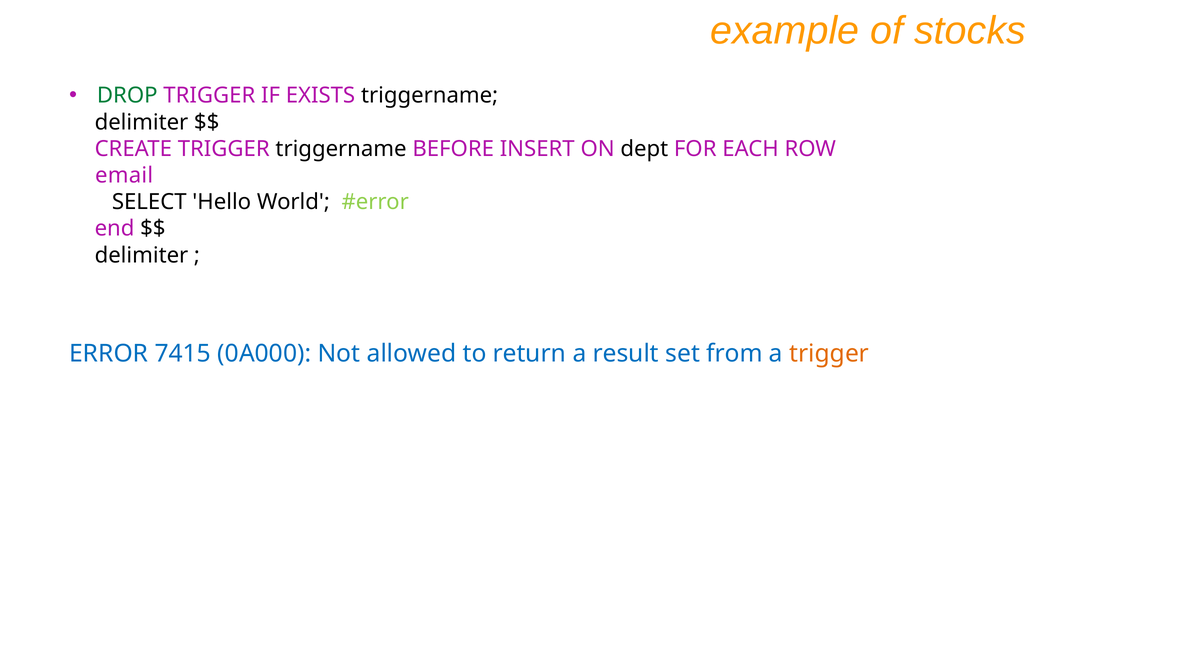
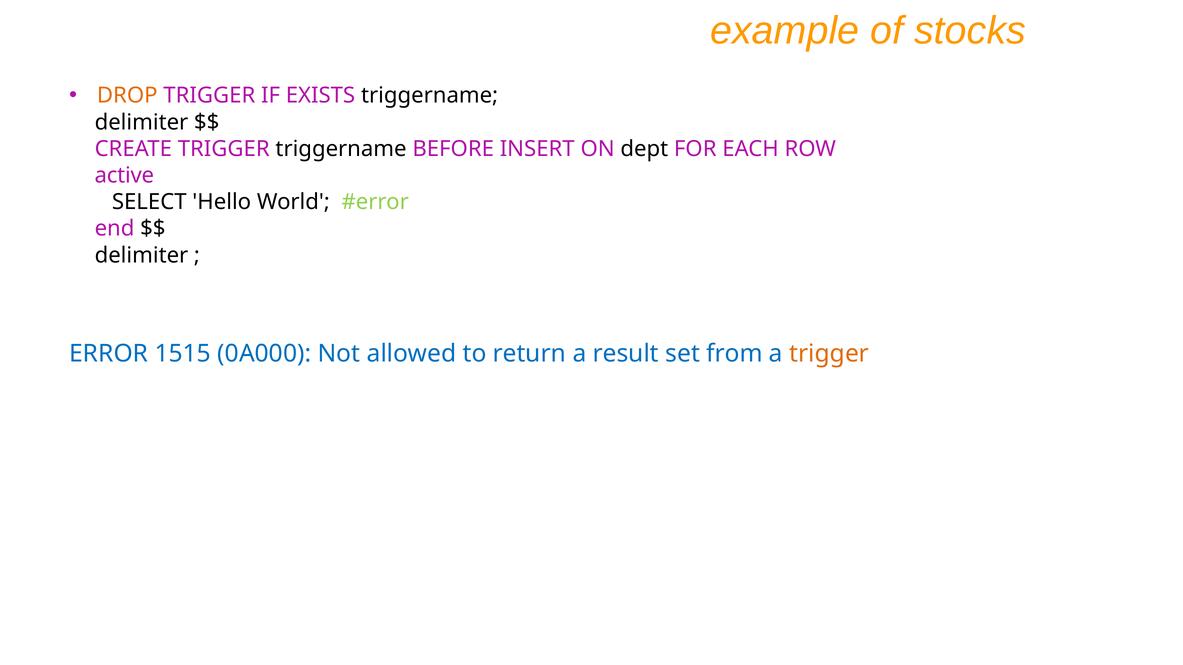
DROP colour: green -> orange (127, 96)
email: email -> active (124, 176)
7415: 7415 -> 1515 (183, 354)
